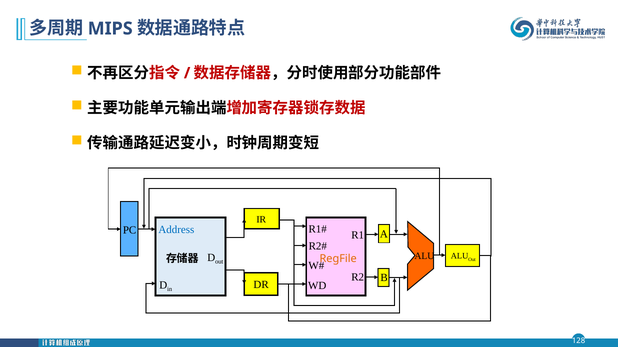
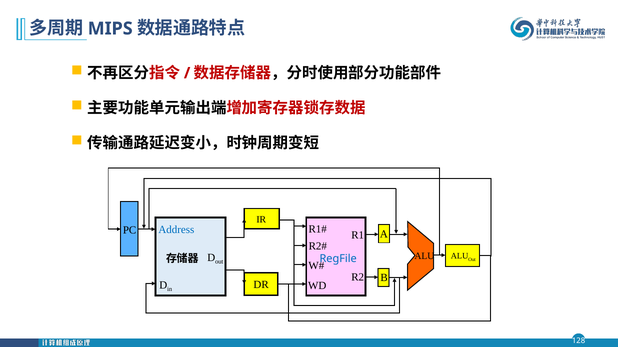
RegFile colour: orange -> blue (338, 259)
